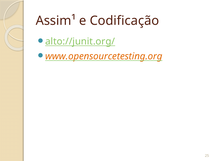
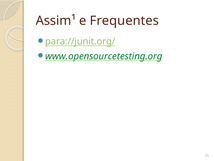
Codificação: Codificação -> Frequentes (124, 21)
alto://junit.org/: alto://junit.org/ -> para://junit.org/ (80, 41)
www.opensourcetesting.org colour: orange -> green (104, 56)
